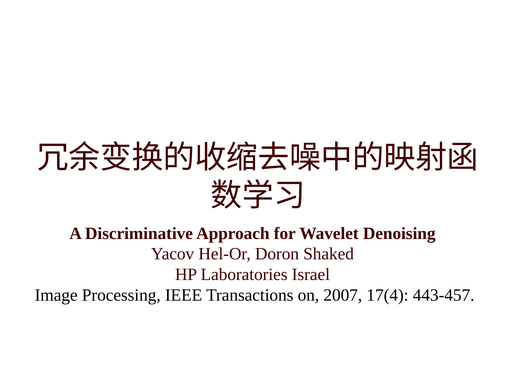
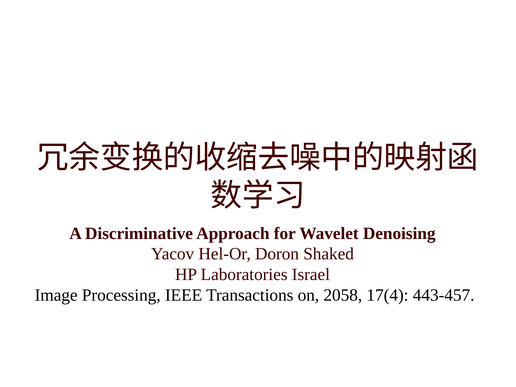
2007: 2007 -> 2058 (343, 295)
